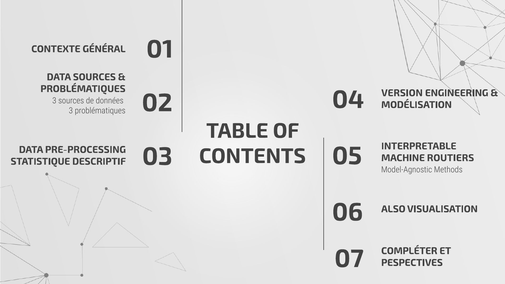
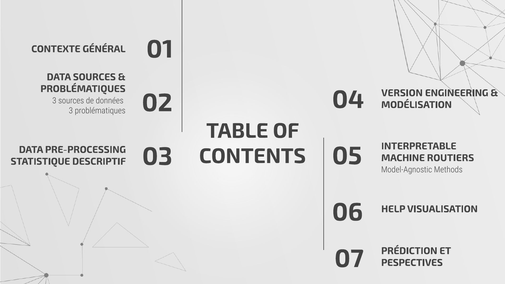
ALSO: ALSO -> HELP (393, 209)
COMPLÉTER: COMPLÉTER -> PRÉDICTION (409, 251)
